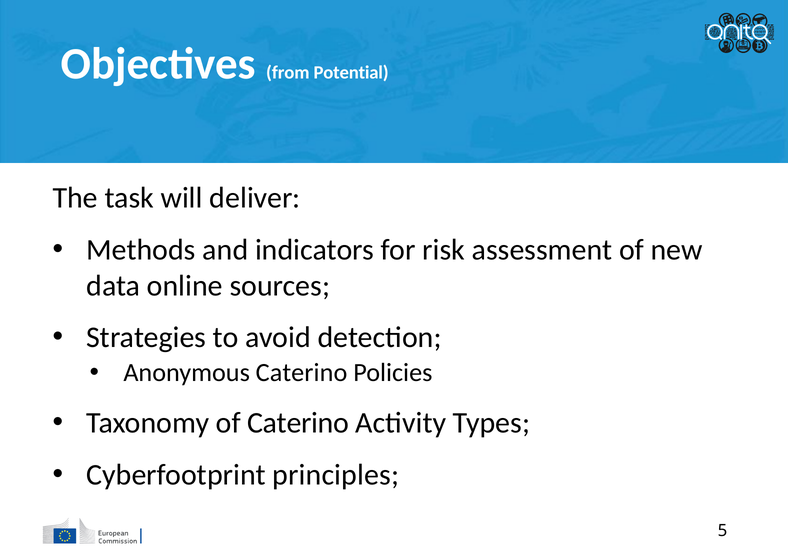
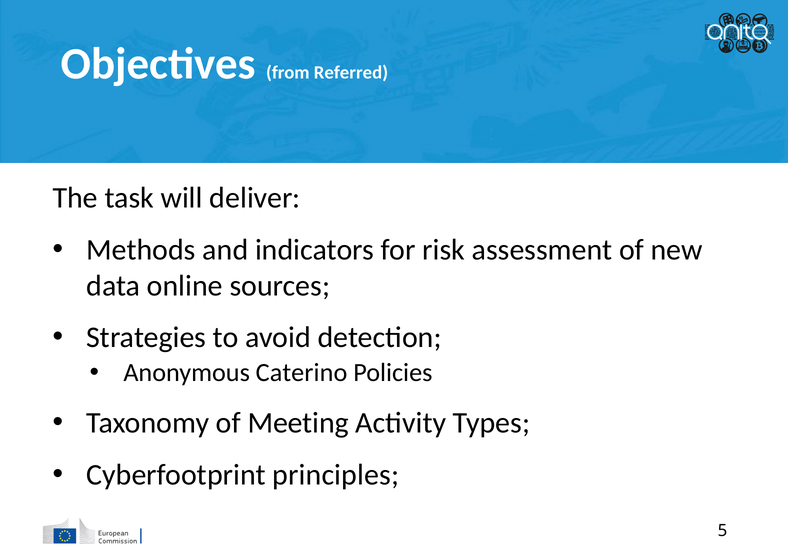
Potential: Potential -> Referred (351, 73)
of Caterino: Caterino -> Meeting (298, 423)
